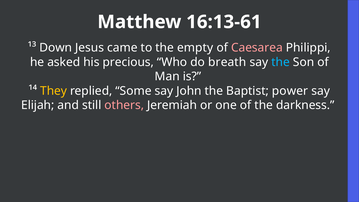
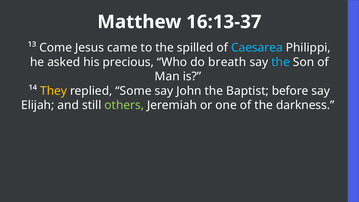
16:13-61: 16:13-61 -> 16:13-37 (224, 22)
Down: Down -> Come (56, 48)
empty: empty -> spilled (195, 48)
Caesarea colour: pink -> light blue (257, 48)
power: power -> before (290, 91)
others colour: pink -> light green (124, 105)
